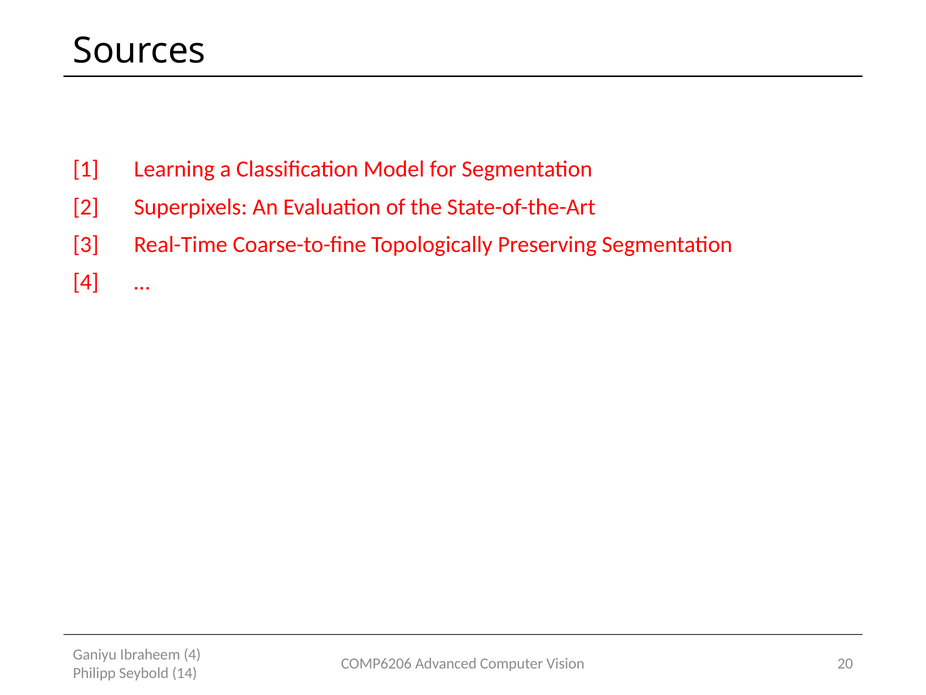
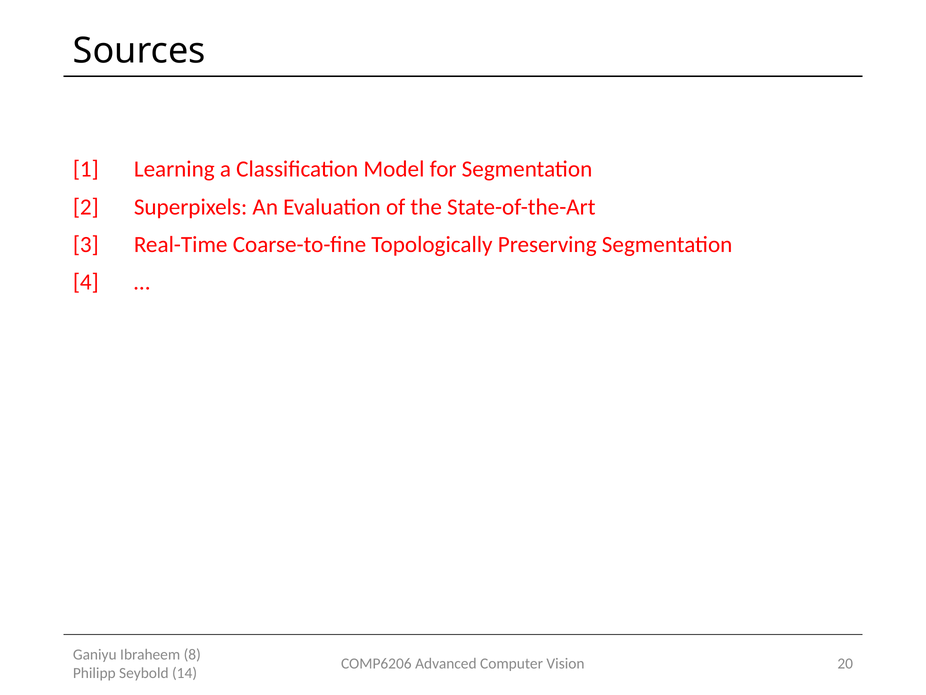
Ibraheem 4: 4 -> 8 (192, 654)
